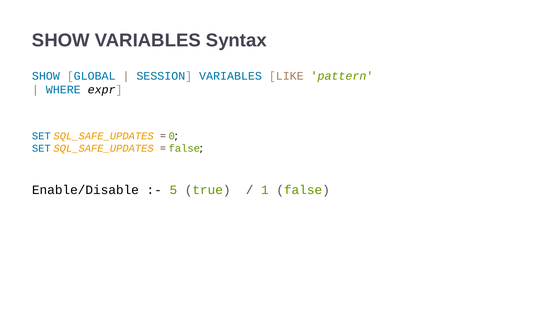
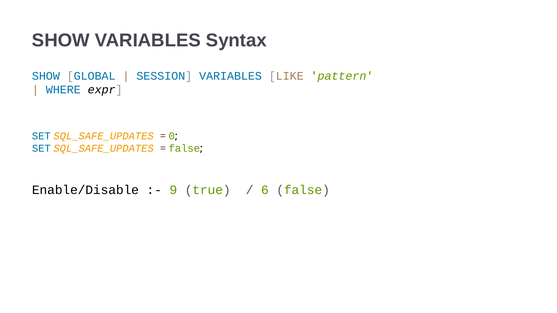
5: 5 -> 9 (173, 190)
1: 1 -> 6 (265, 190)
